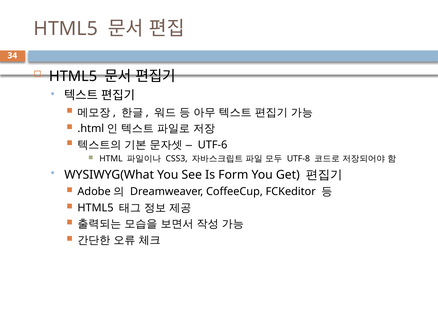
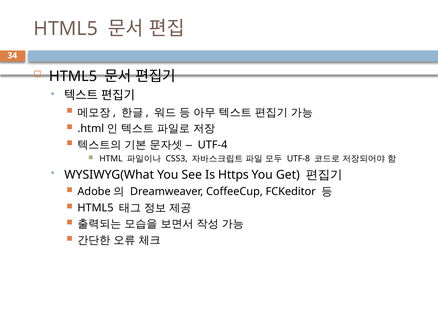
UTF-6: UTF-6 -> UTF-4 (213, 145)
Form: Form -> Https (233, 175)
